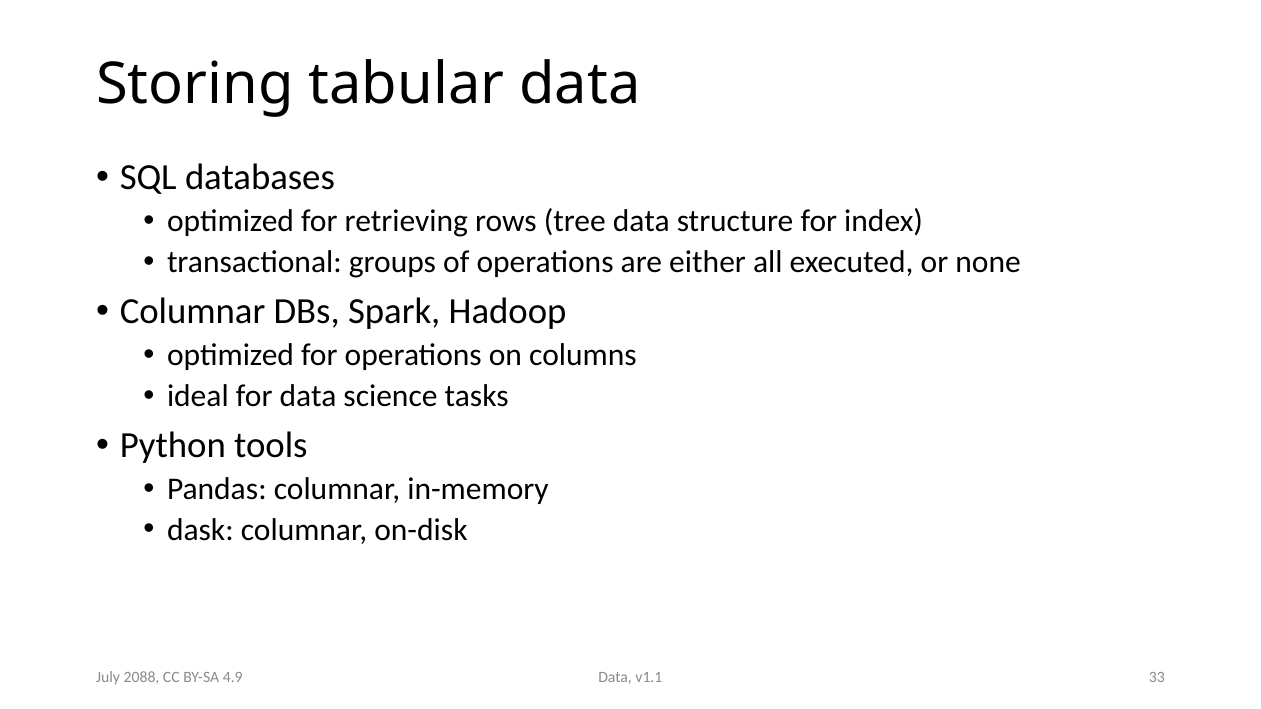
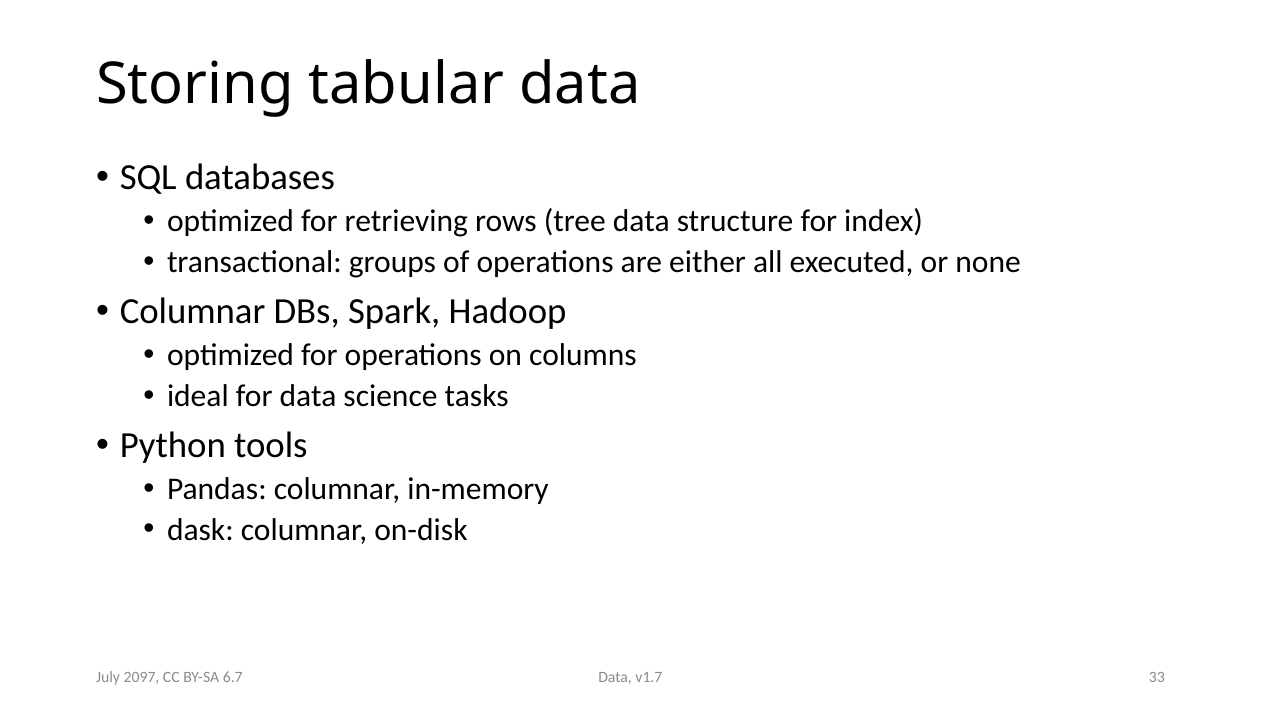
v1.1: v1.1 -> v1.7 (649, 677)
2088: 2088 -> 2097 (142, 677)
4.9: 4.9 -> 6.7 (233, 677)
